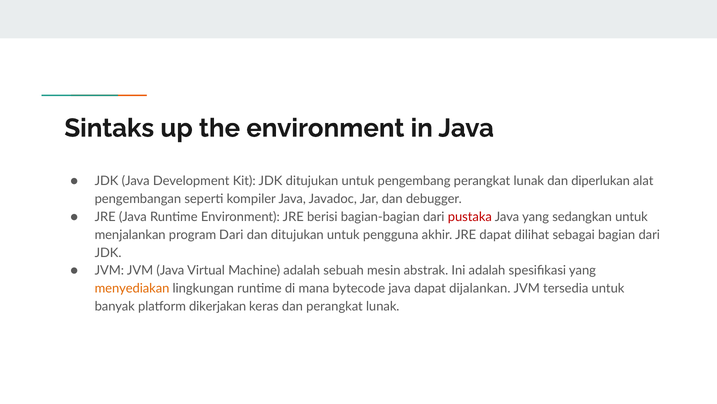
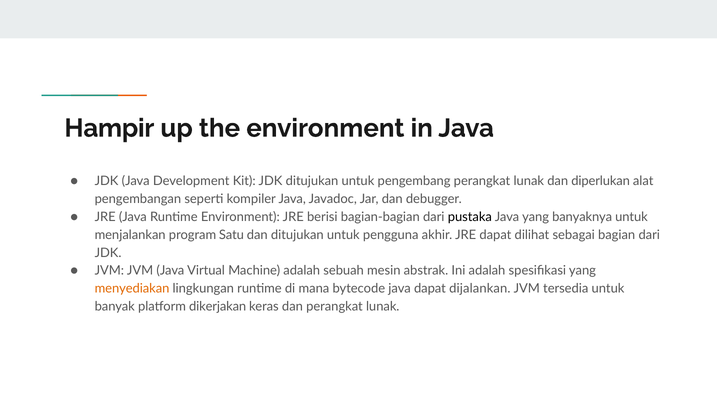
Sintaks: Sintaks -> Hampir (109, 128)
pustaka colour: red -> black (470, 217)
sedangkan: sedangkan -> banyaknya (582, 217)
program Dari: Dari -> Satu (231, 235)
